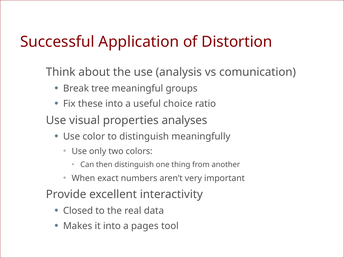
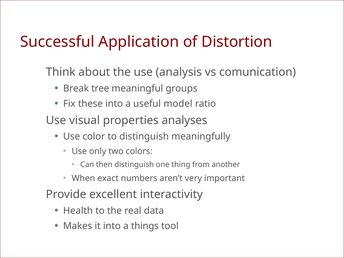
choice: choice -> model (178, 104)
Closed: Closed -> Health (78, 211)
pages: pages -> things (145, 226)
